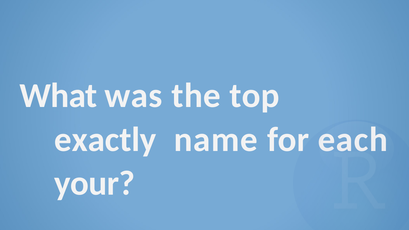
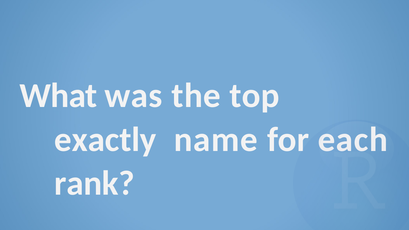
your: your -> rank (94, 183)
